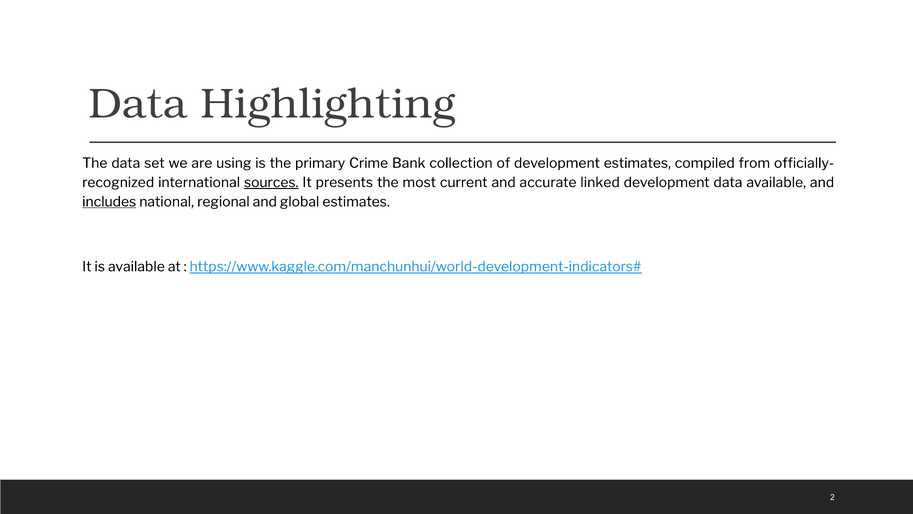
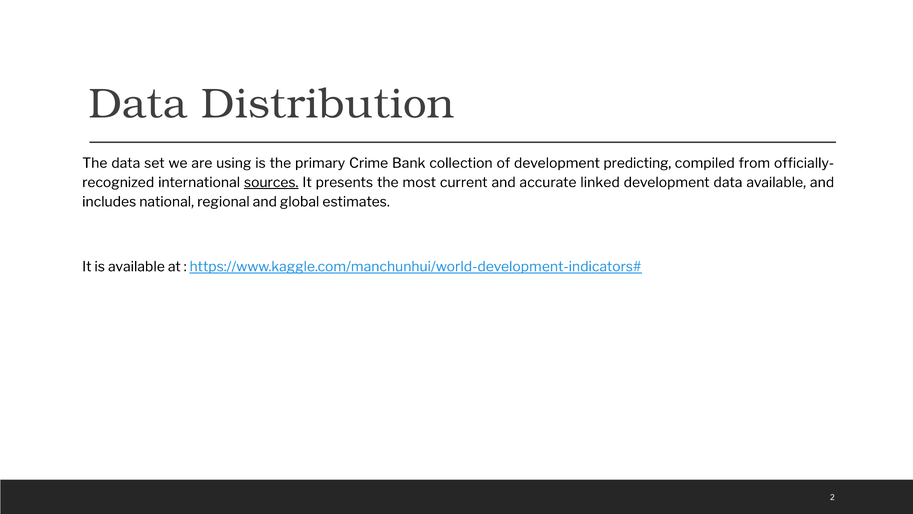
Highlighting: Highlighting -> Distribution (328, 104)
development estimates: estimates -> predicting (637, 163)
includes underline: present -> none (109, 202)
